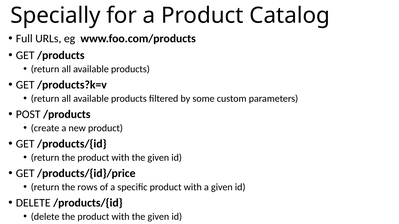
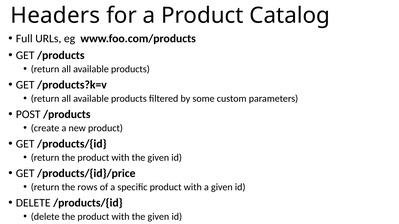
Specially: Specially -> Headers (55, 16)
